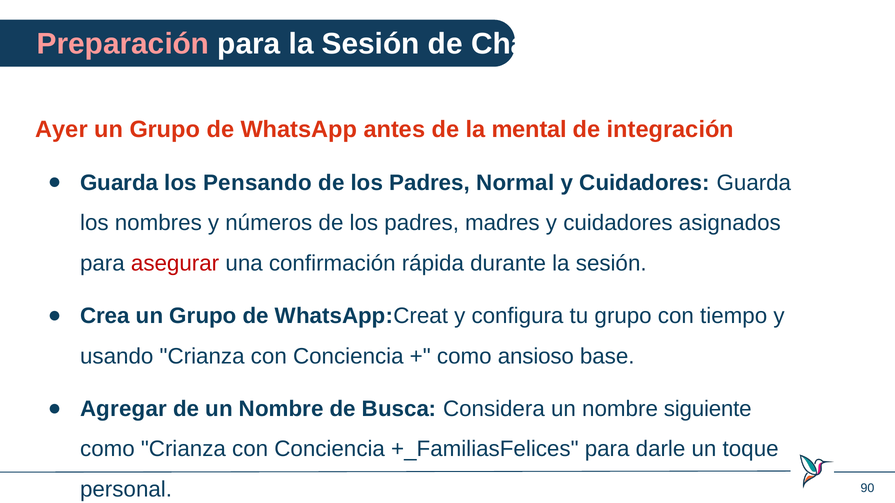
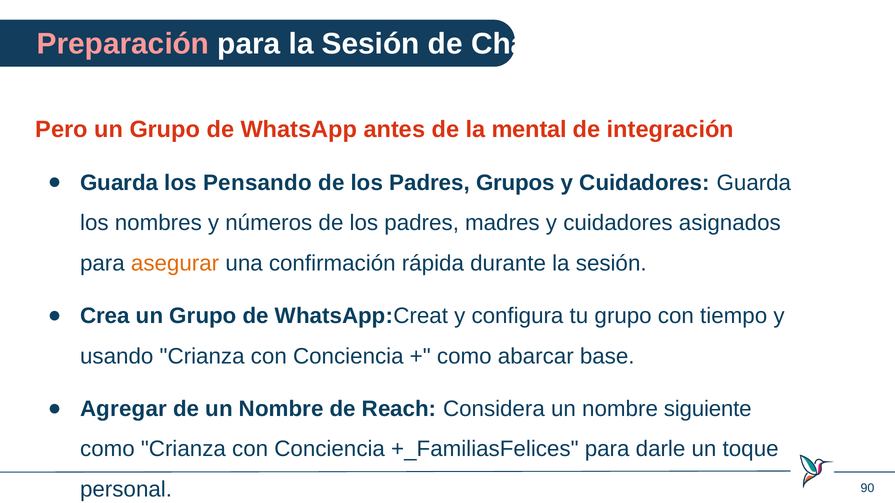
Ayer: Ayer -> Pero (62, 130)
Normal: Normal -> Grupos (515, 183)
asegurar colour: red -> orange (175, 264)
ansioso: ansioso -> abarcar (536, 357)
Busca: Busca -> Reach (399, 409)
